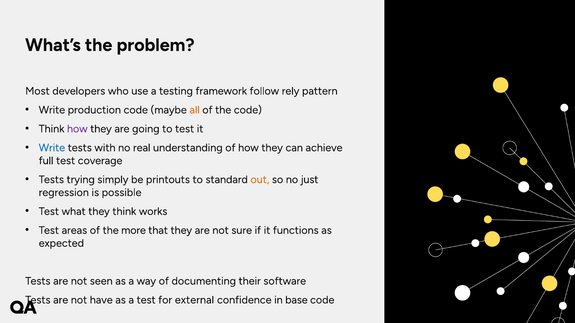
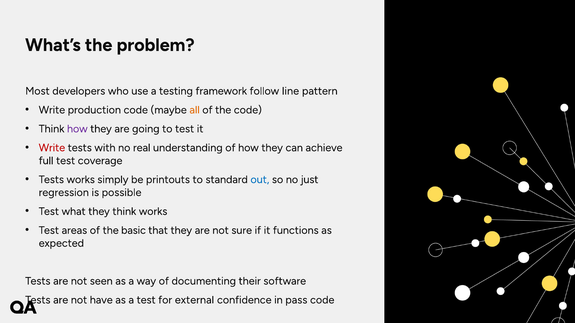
rely: rely -> line (291, 91)
Write colour: blue -> red (52, 148)
Tests trying: trying -> works (81, 180)
out colour: orange -> blue (260, 180)
more: more -> basic (134, 231)
base: base -> pass (296, 300)
